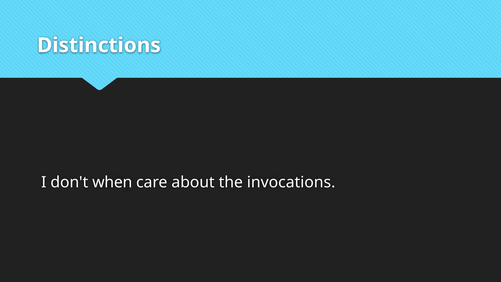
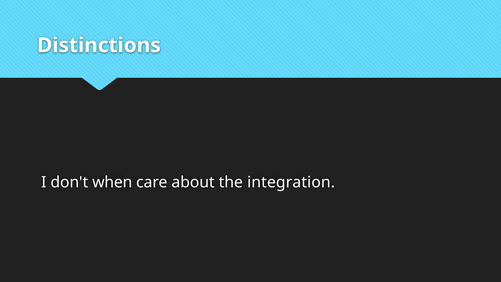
invocations: invocations -> integration (291, 182)
